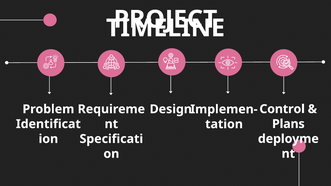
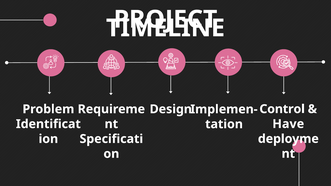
Plans: Plans -> Have (288, 124)
